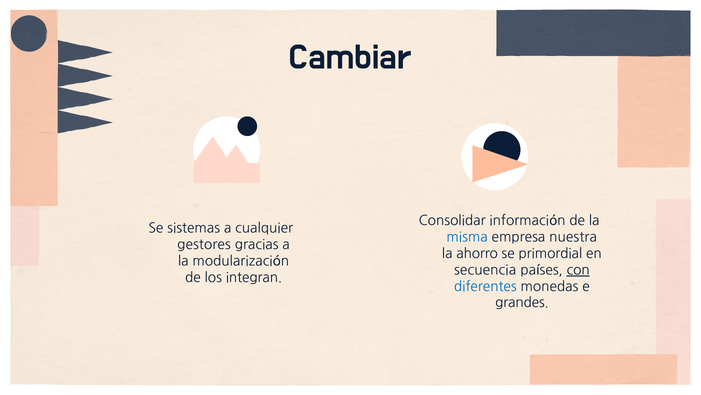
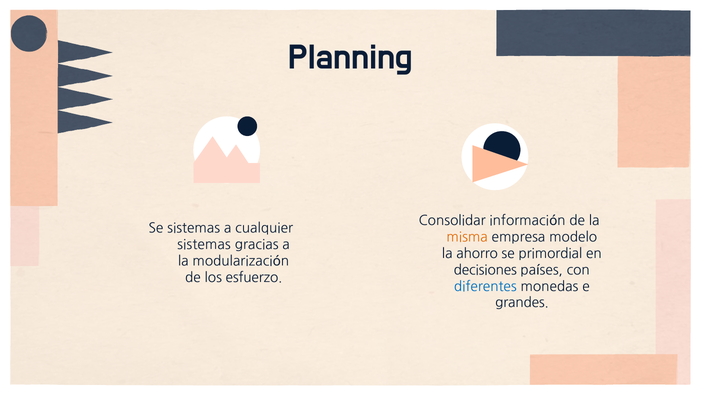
Cambiar: Cambiar -> Planning (351, 57)
misma colour: blue -> orange (467, 237)
nuestra: nuestra -> modelo (573, 237)
gestores: gestores -> sistemas (204, 244)
secuencia: secuencia -> decisiones (485, 270)
con underline: present -> none (578, 270)
integran: integran -> esfuerzo (254, 277)
